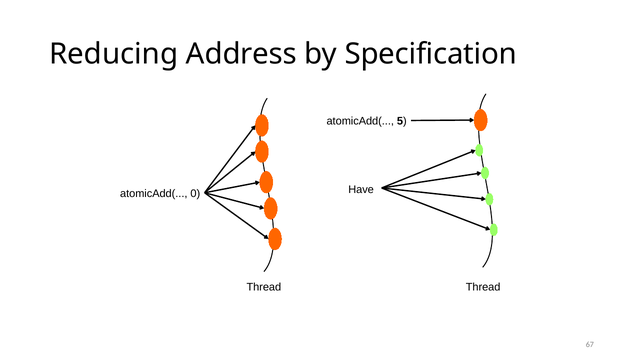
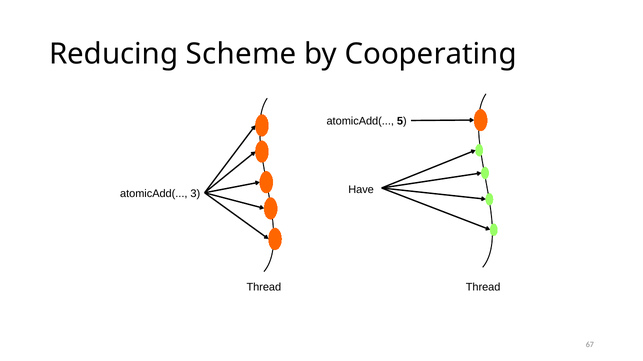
Address: Address -> Scheme (241, 54)
Specification: Specification -> Cooperating (431, 54)
0: 0 -> 3 (195, 194)
